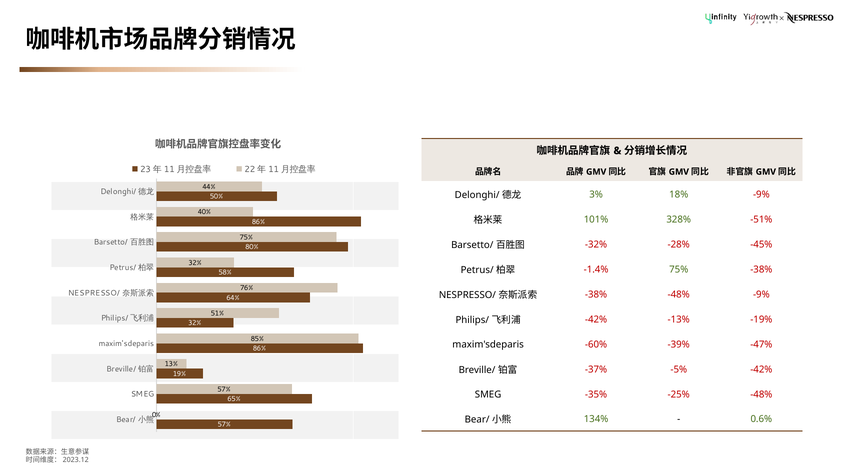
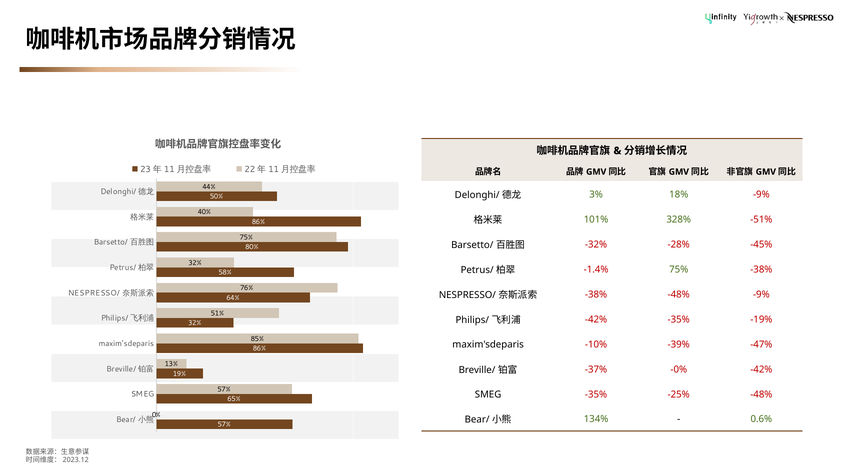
-42% -13%: -13% -> -35% (679, 320)
-60%: -60% -> -10% (596, 344)
-5%: -5% -> -0% (679, 369)
